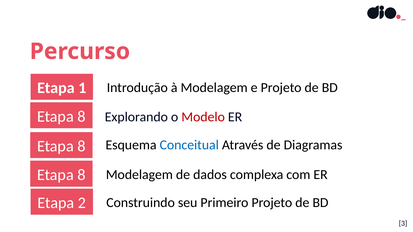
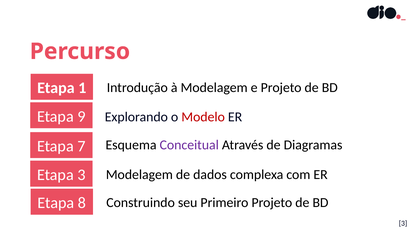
8: 8 -> 9 (81, 117)
8: 8 -> 7 (81, 146)
Conceitual colour: blue -> purple (189, 145)
8: 8 -> 3 (81, 175)
2: 2 -> 8 (82, 203)
